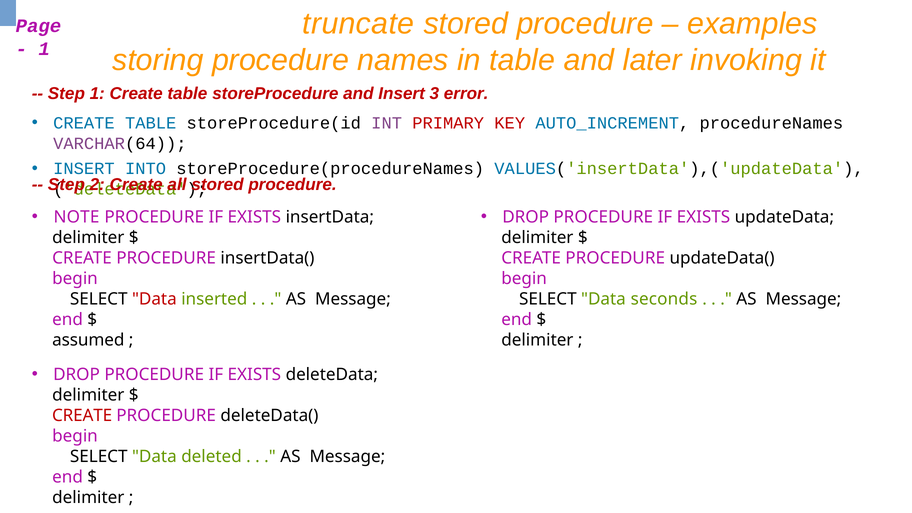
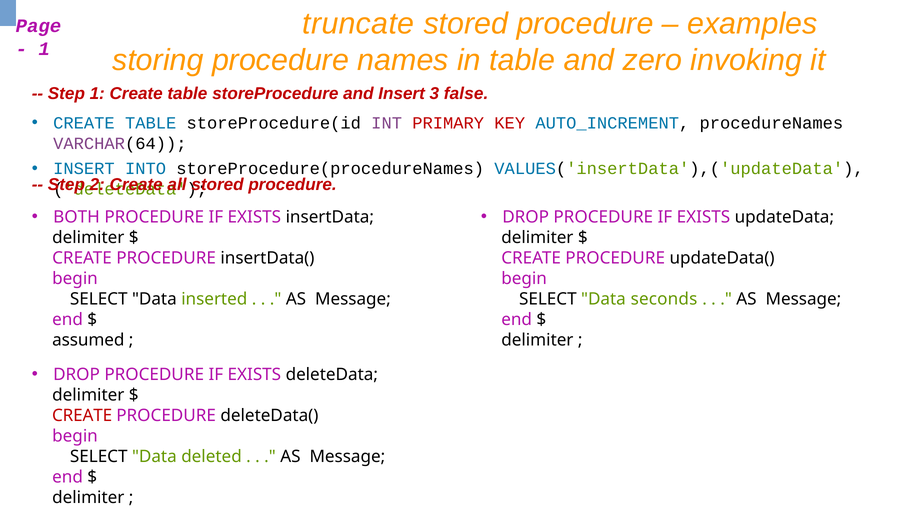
later: later -> zero (652, 60)
error: error -> false (466, 94)
NOTE: NOTE -> BOTH (77, 217)
Data colour: red -> black (154, 299)
